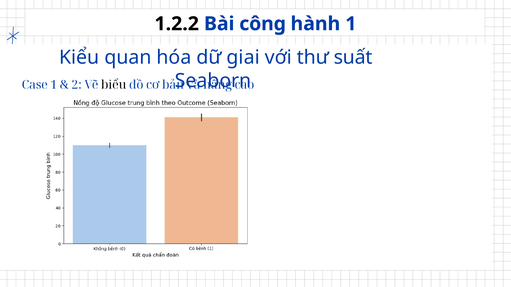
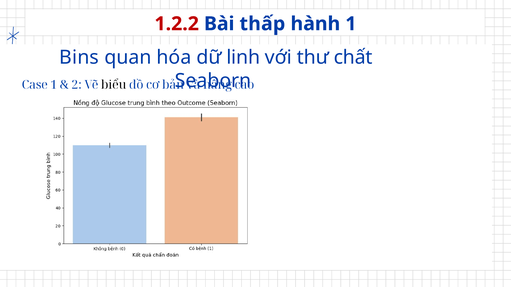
1.2.2 colour: black -> red (177, 24)
công: công -> thấp (262, 24)
Kiểu: Kiểu -> Bins (79, 57)
giai: giai -> linh (243, 57)
suất: suất -> chất (353, 57)
